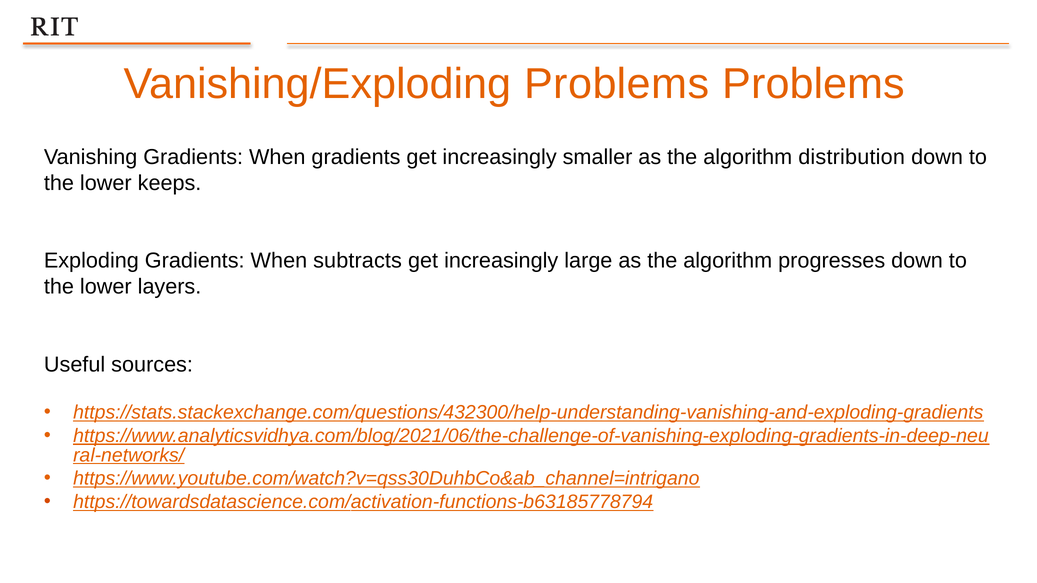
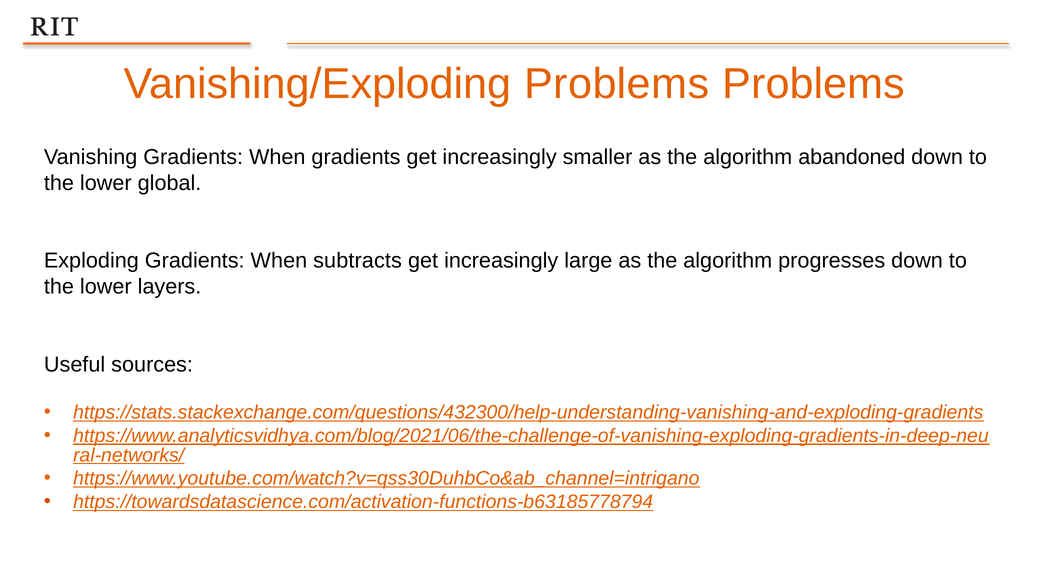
distribution: distribution -> abandoned (852, 157)
keeps: keeps -> global (170, 183)
